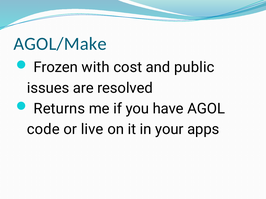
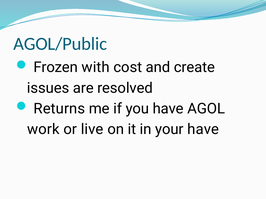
AGOL/Make: AGOL/Make -> AGOL/Public (60, 44)
public: public -> create (194, 67)
code: code -> work (43, 130)
your apps: apps -> have (203, 130)
